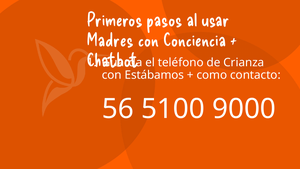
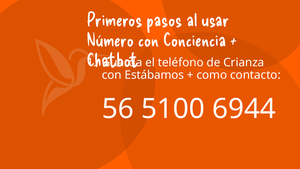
Madres: Madres -> Número (110, 40)
9000: 9000 -> 6944 (244, 109)
